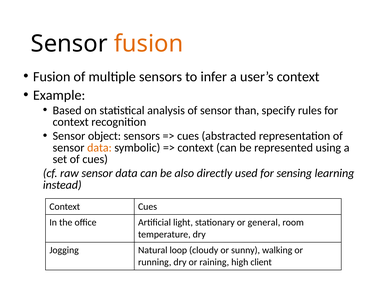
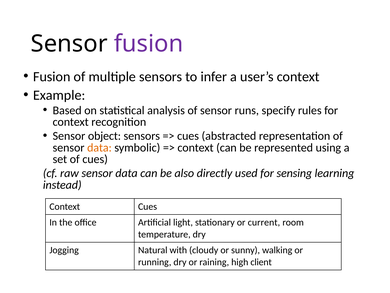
fusion colour: orange -> purple (149, 44)
than: than -> runs (247, 110)
general: general -> current (264, 222)
loop: loop -> with (178, 250)
